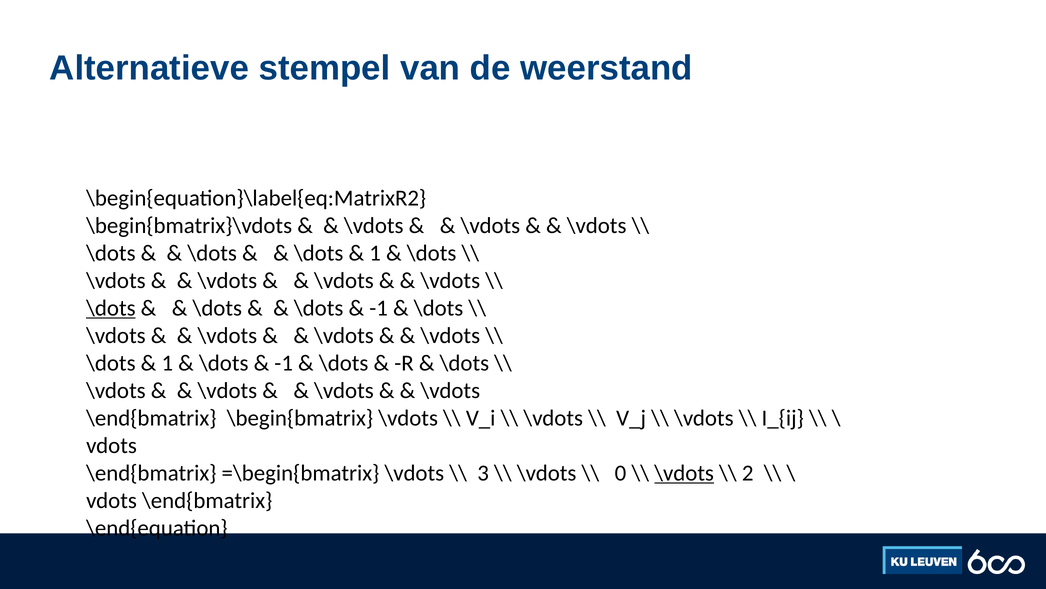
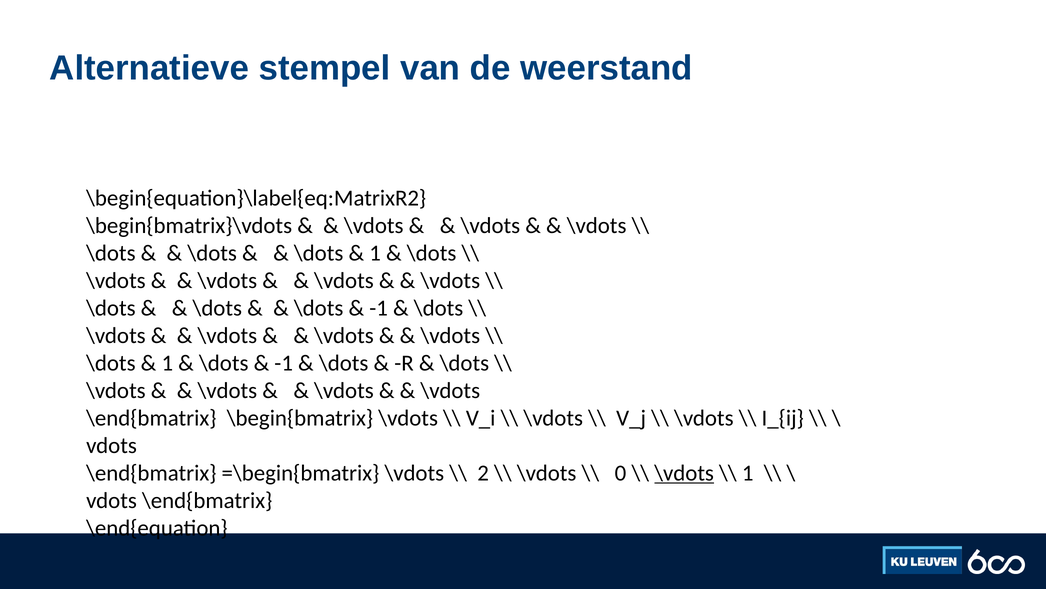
\dots underline: present -> none (111, 308)
3: 3 -> 2 (483, 473)
2: 2 -> 1 (748, 473)
